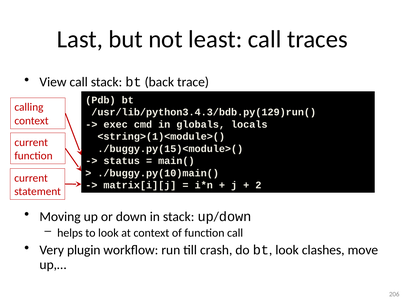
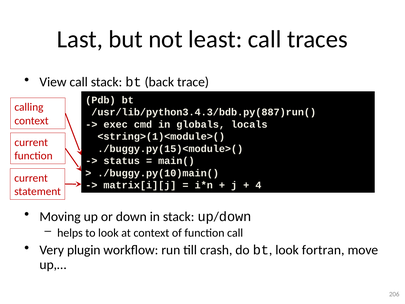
/usr/lib/python3.4.3/bdb.py(129)run(: /usr/lib/python3.4.3/bdb.py(129)run( -> /usr/lib/python3.4.3/bdb.py(887)run( (204, 112)
2: 2 -> 4 (258, 185)
clashes: clashes -> fortran (323, 250)
